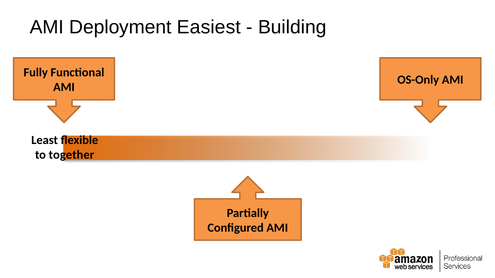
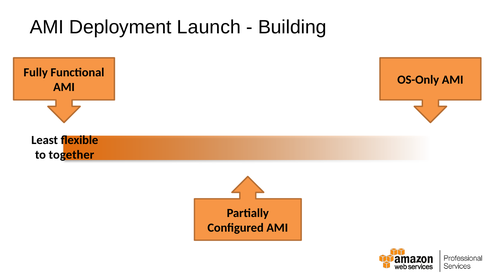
Easiest: Easiest -> Launch (209, 27)
